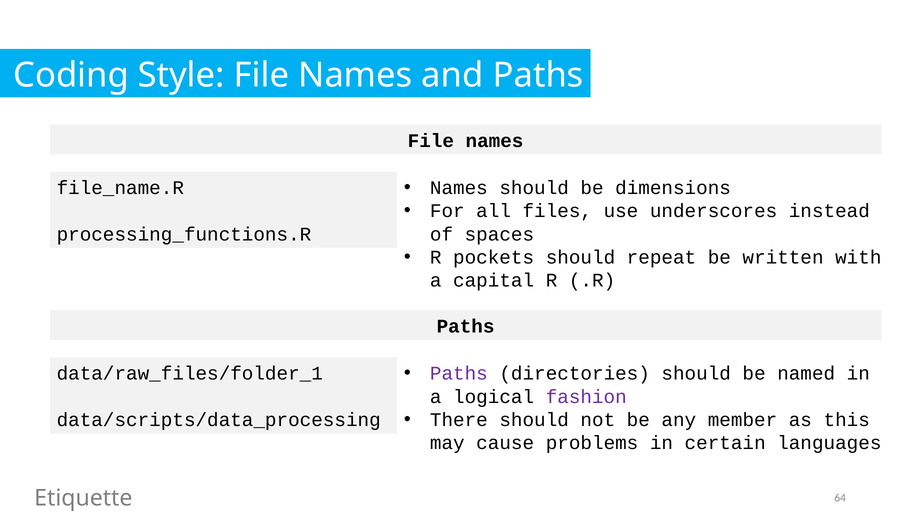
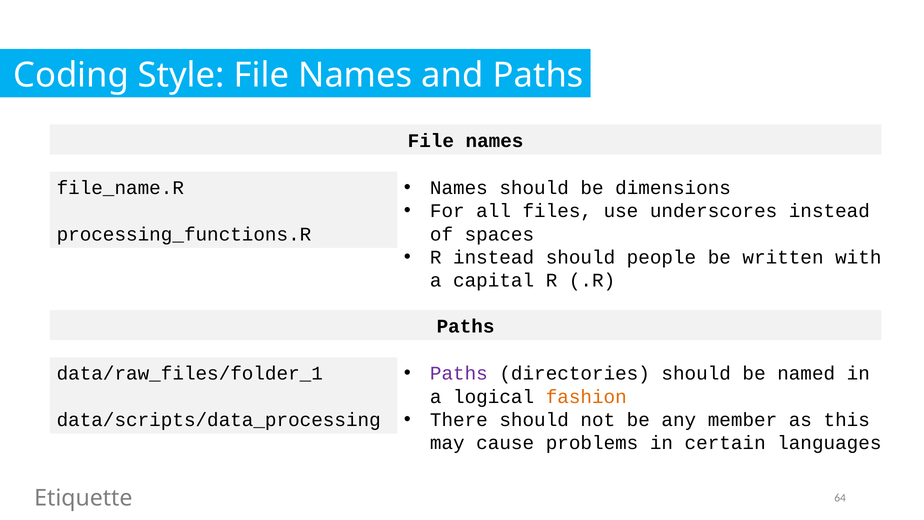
R pockets: pockets -> instead (494, 257)
repeat: repeat -> people (661, 257)
fashion colour: purple -> orange (586, 396)
